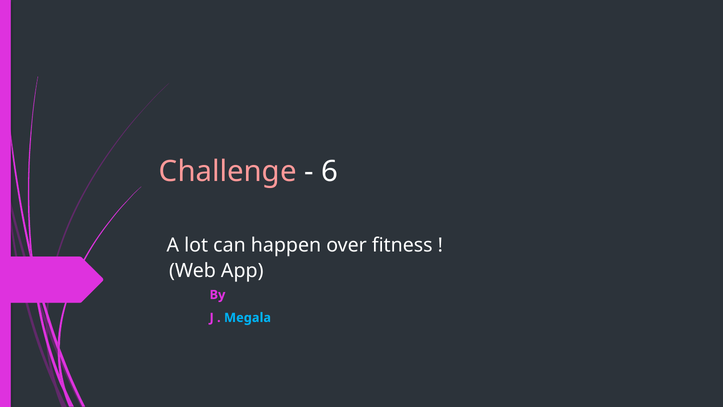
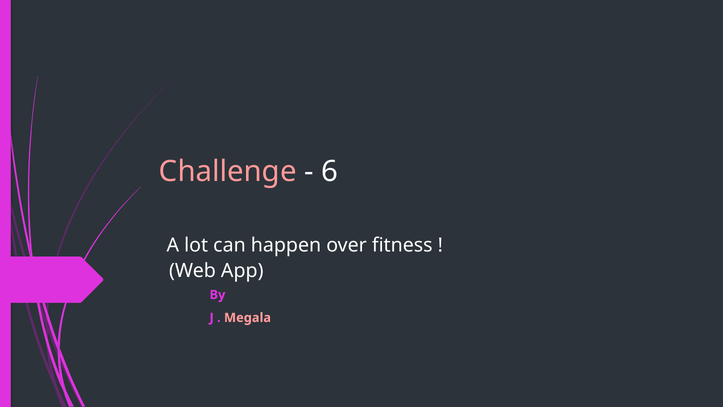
Megala colour: light blue -> pink (247, 317)
